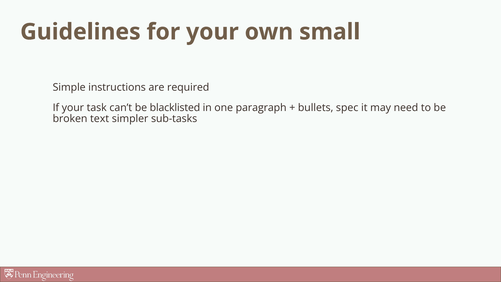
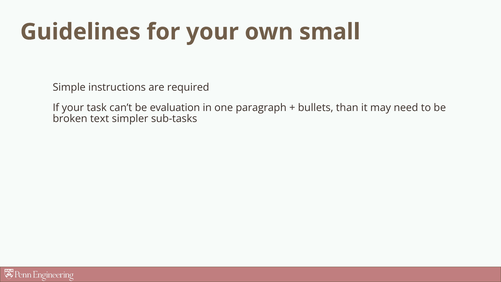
blacklisted: blacklisted -> evaluation (175, 108)
spec: spec -> than (347, 108)
